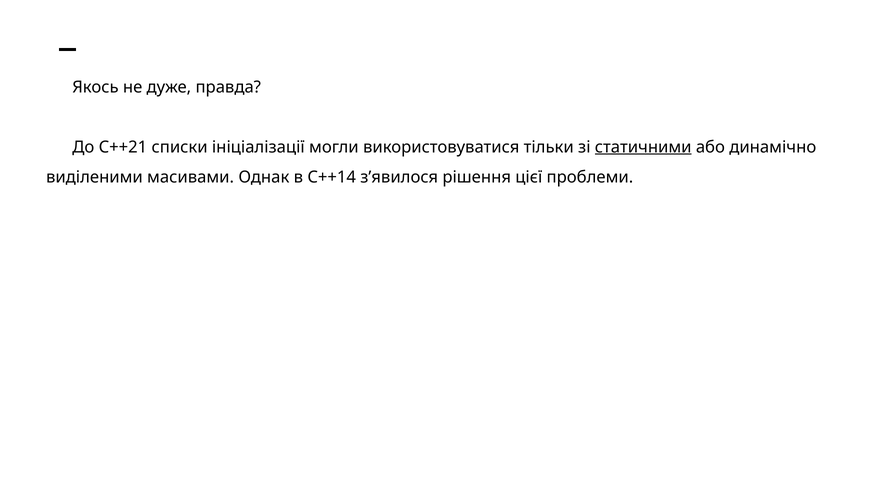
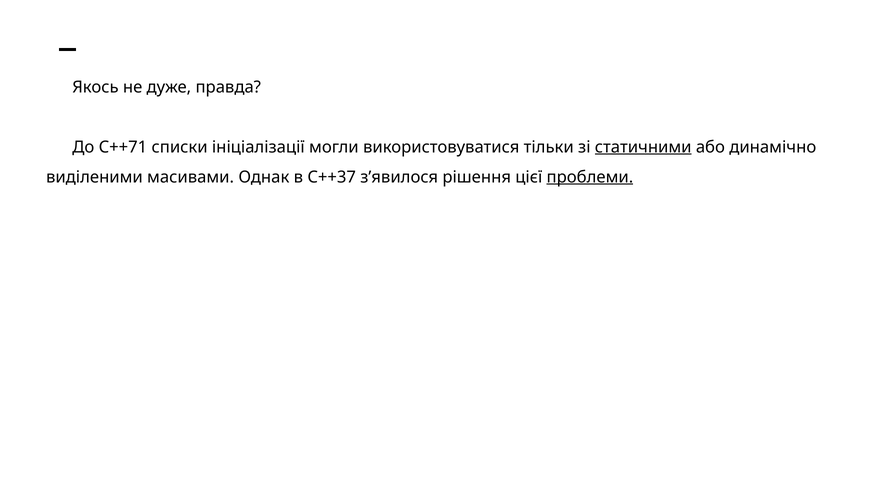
C++21: C++21 -> C++71 (123, 147)
C++14: C++14 -> C++37 (332, 177)
проблеми underline: none -> present (590, 177)
